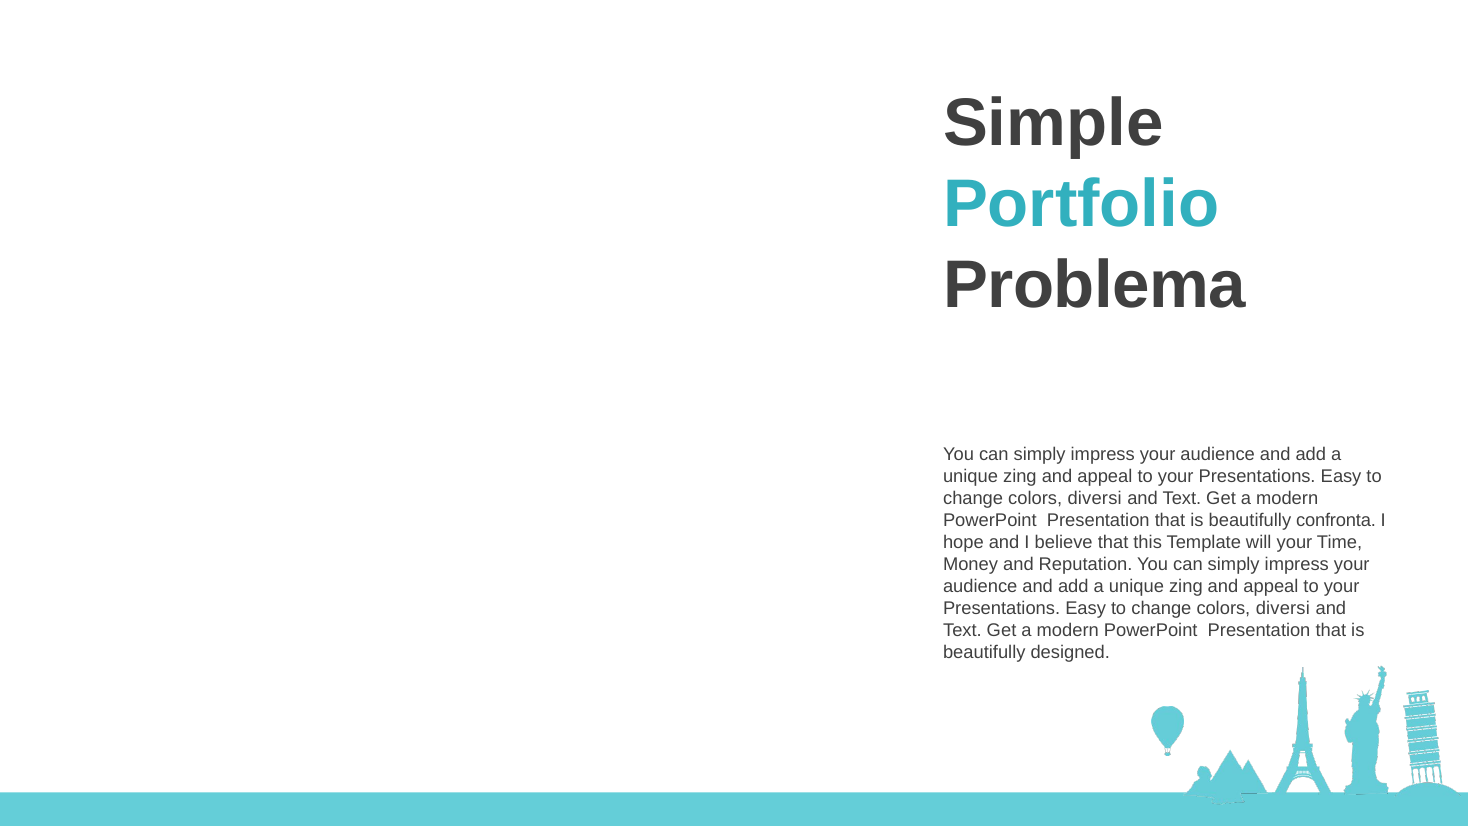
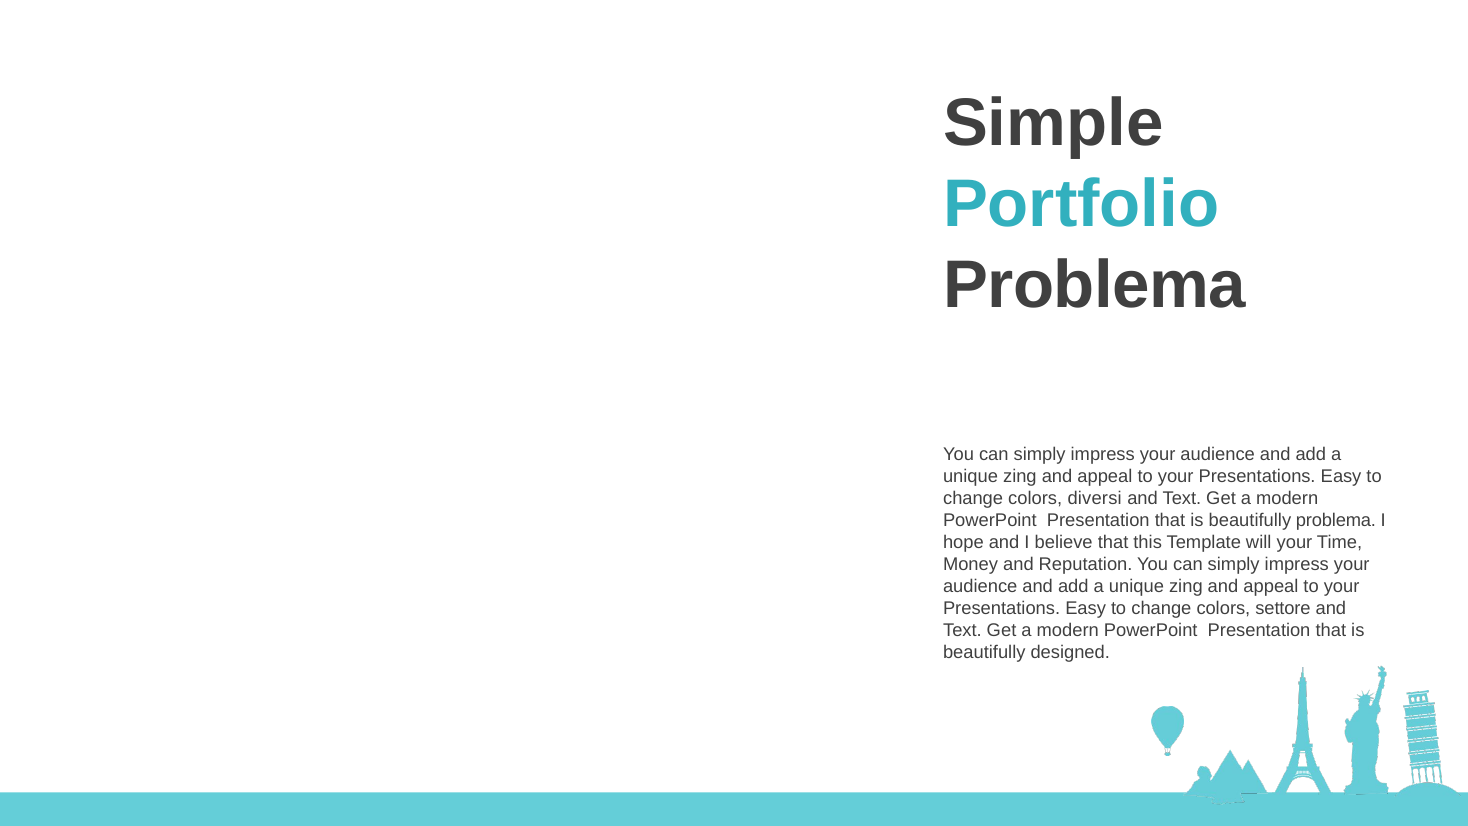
beautifully confronta: confronta -> problema (1336, 520)
diversi: diversi -> settore (1283, 608)
